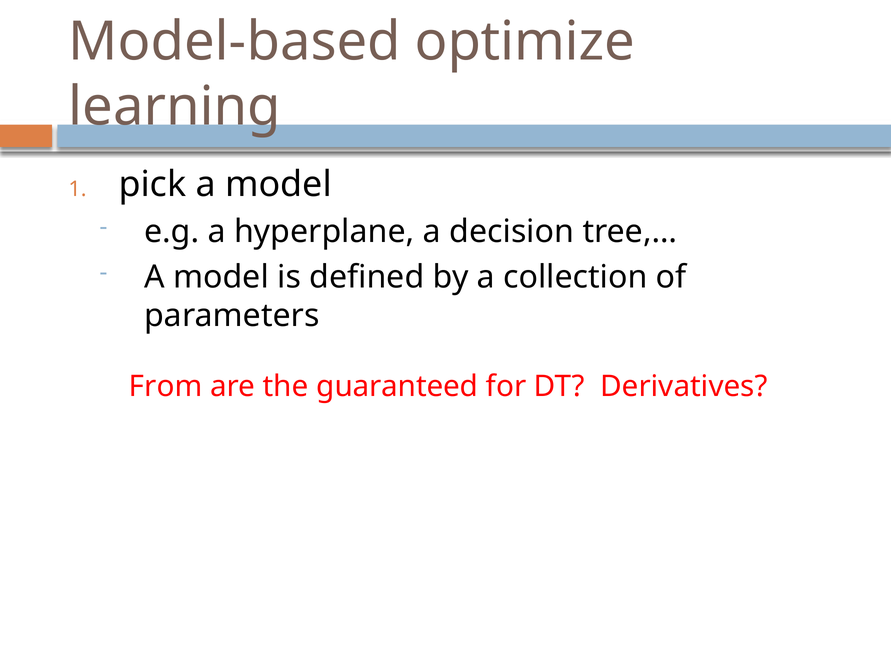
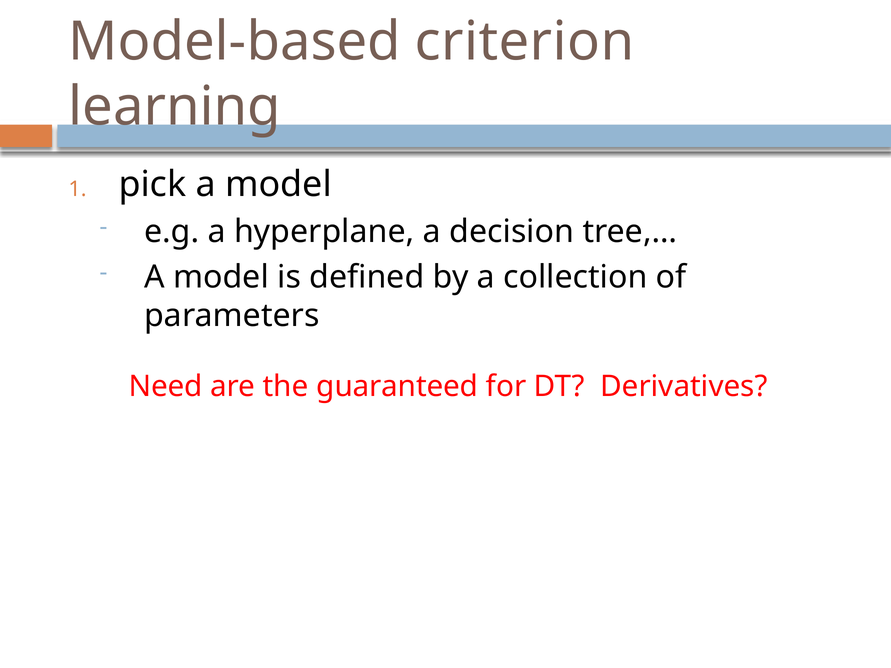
optimize: optimize -> criterion (525, 42)
From: From -> Need (166, 387)
